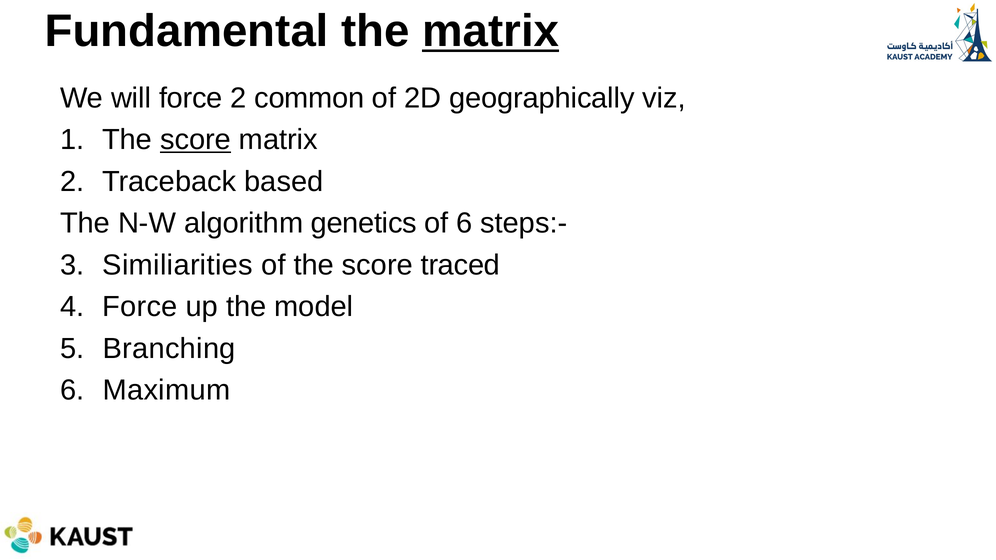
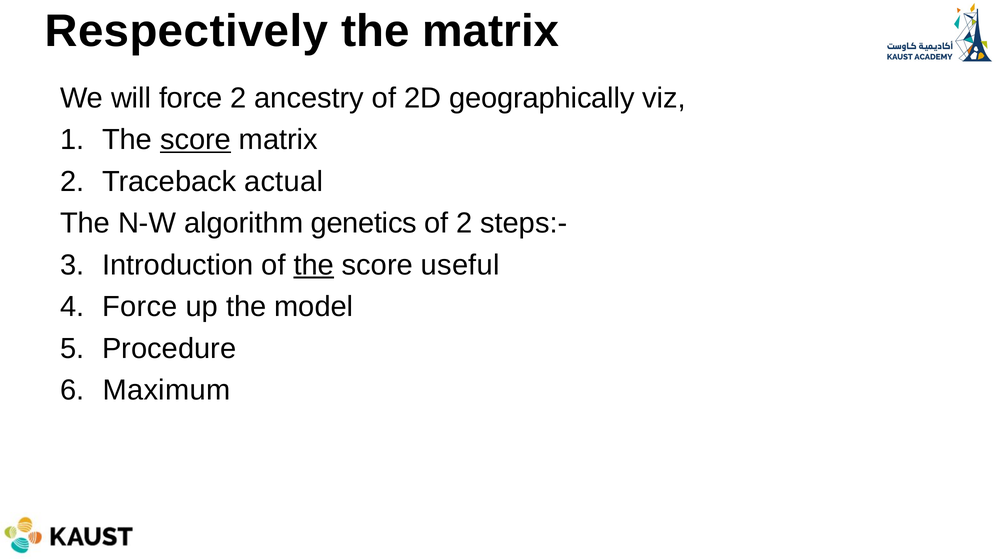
Fundamental: Fundamental -> Respectively (186, 31)
matrix underline: present -> none (491, 31)
common: common -> ancestry (309, 98)
based: based -> actual (284, 182)
of 6: 6 -> 2 (464, 223)
Similiarities: Similiarities -> Introduction (178, 265)
the underline: none -> present (314, 265)
traced: traced -> useful (460, 265)
Branching: Branching -> Procedure (169, 349)
